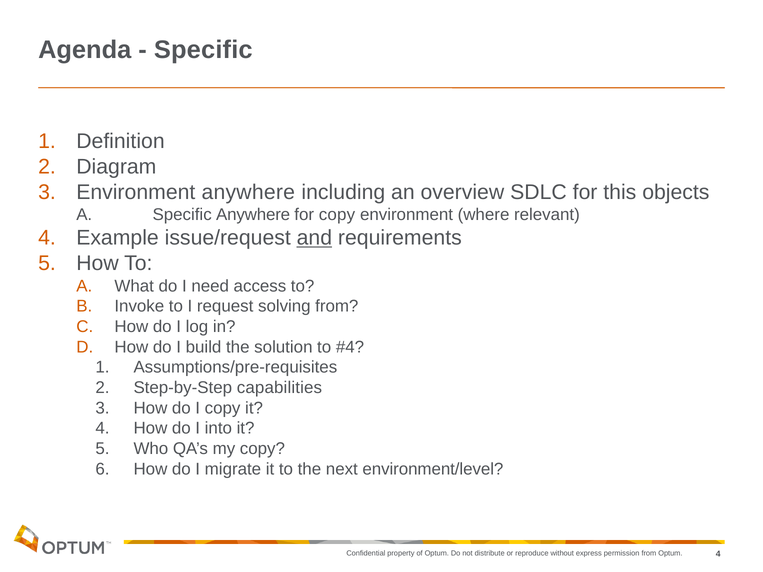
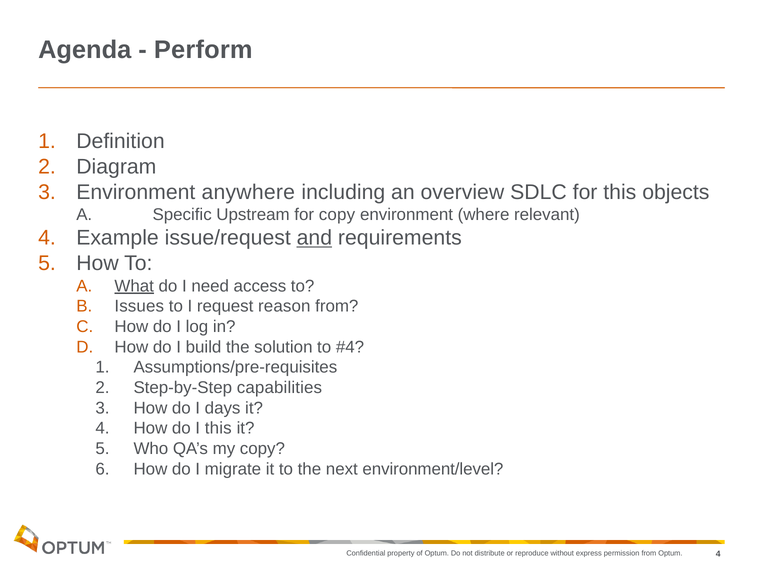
Specific: Specific -> Perform (203, 50)
Specific Anywhere: Anywhere -> Upstream (253, 215)
What underline: none -> present (134, 286)
Invoke: Invoke -> Issues (139, 306)
solving: solving -> reason (284, 306)
I copy: copy -> days (223, 408)
I into: into -> this (218, 428)
